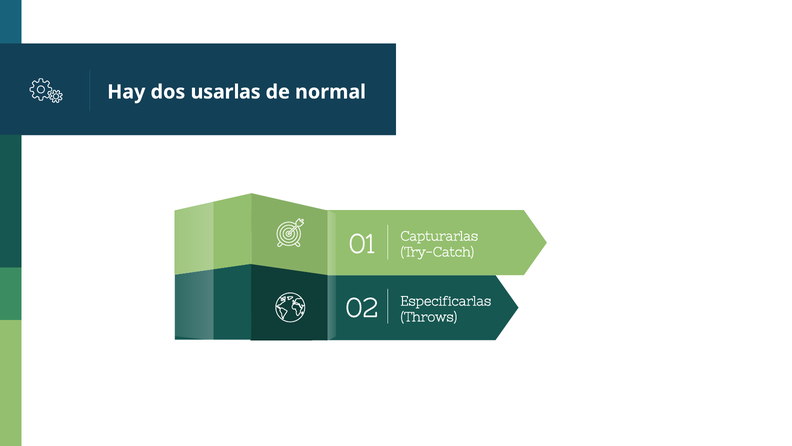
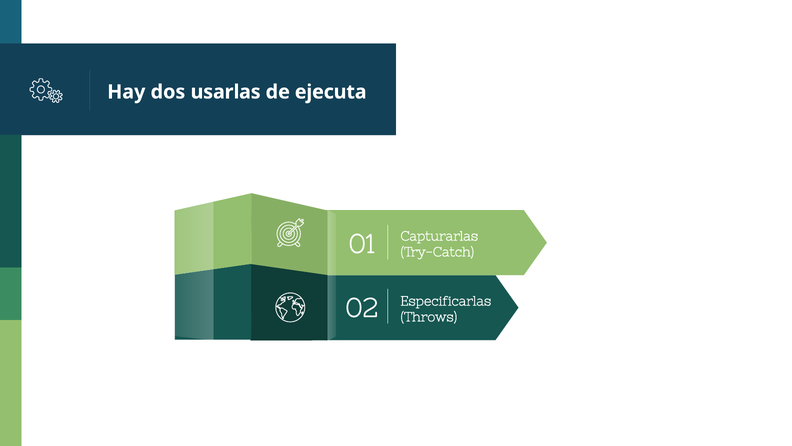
normal: normal -> ejecuta (331, 92)
